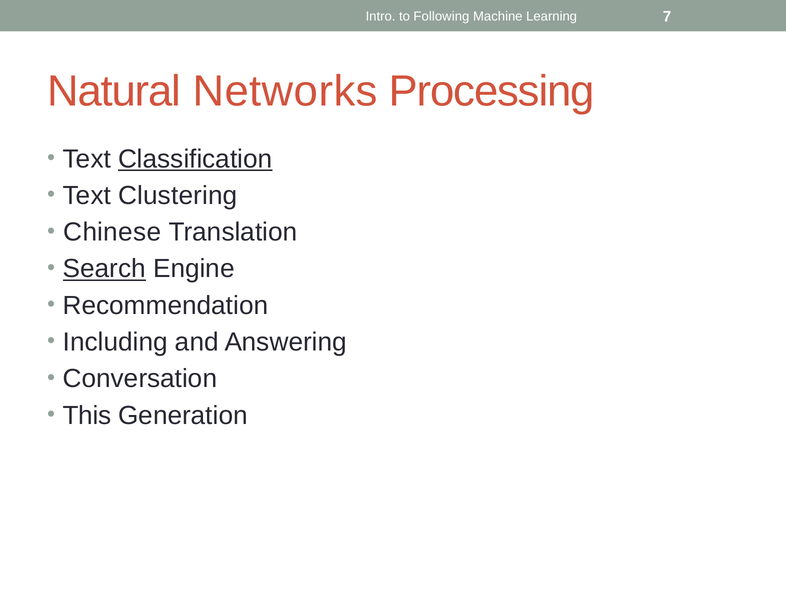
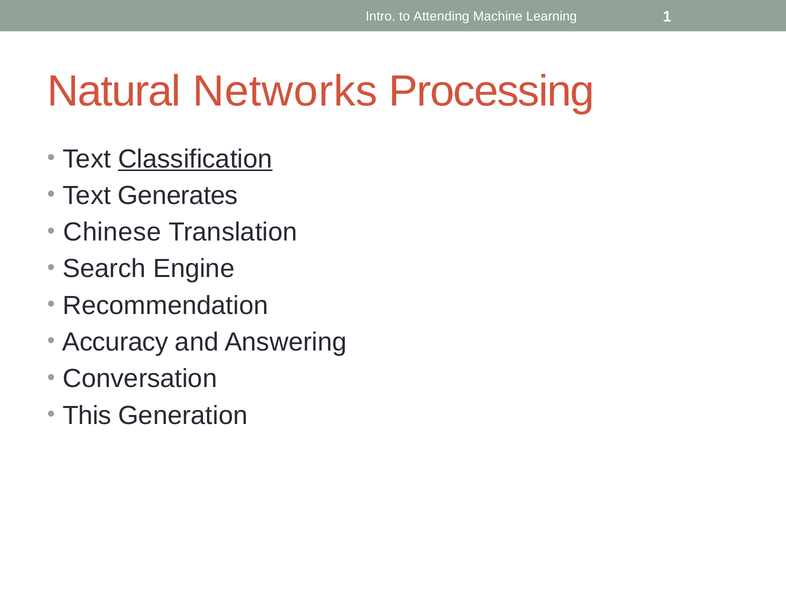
Following: Following -> Attending (441, 17)
7: 7 -> 1 (667, 17)
Clustering: Clustering -> Generates (178, 196)
Search underline: present -> none (104, 269)
Including: Including -> Accuracy (115, 342)
